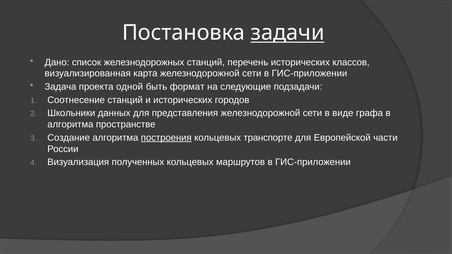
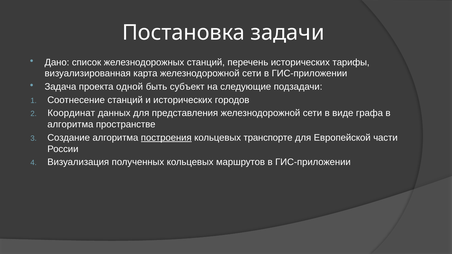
задачи underline: present -> none (288, 33)
классов: классов -> тарифы (351, 62)
формат: формат -> субъект (187, 87)
Школьники: Школьники -> Координат (71, 113)
